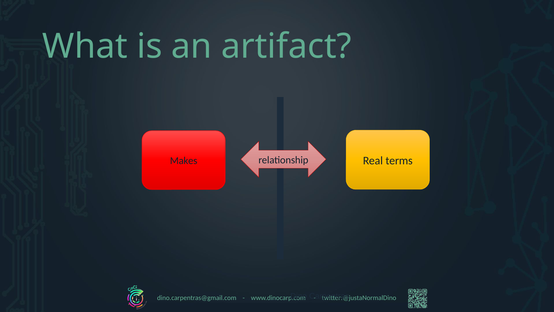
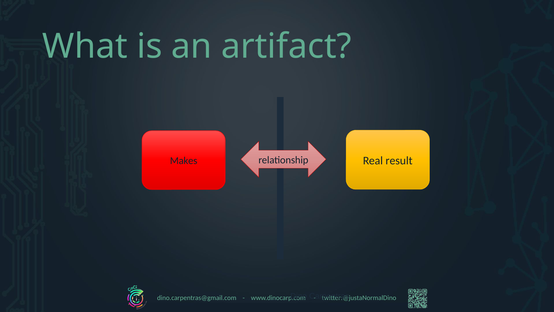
terms: terms -> result (399, 160)
